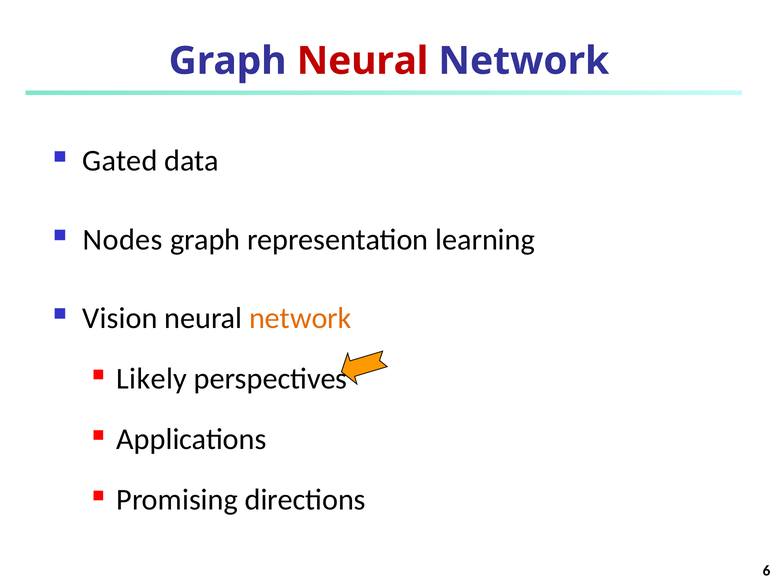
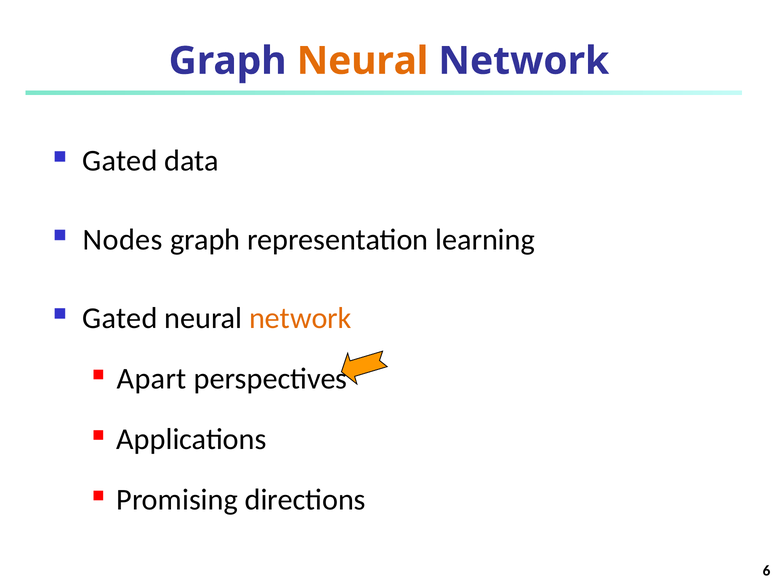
Neural colour: red -> orange (363, 61)
Vision: Vision -> Gated (120, 318)
Likely: Likely -> Apart (152, 379)
